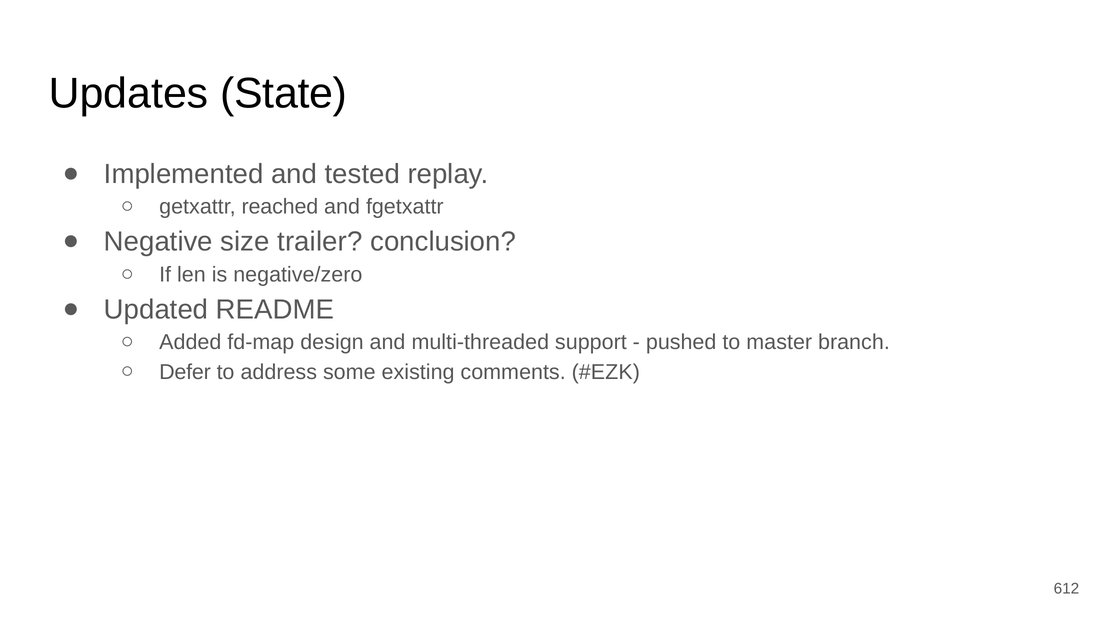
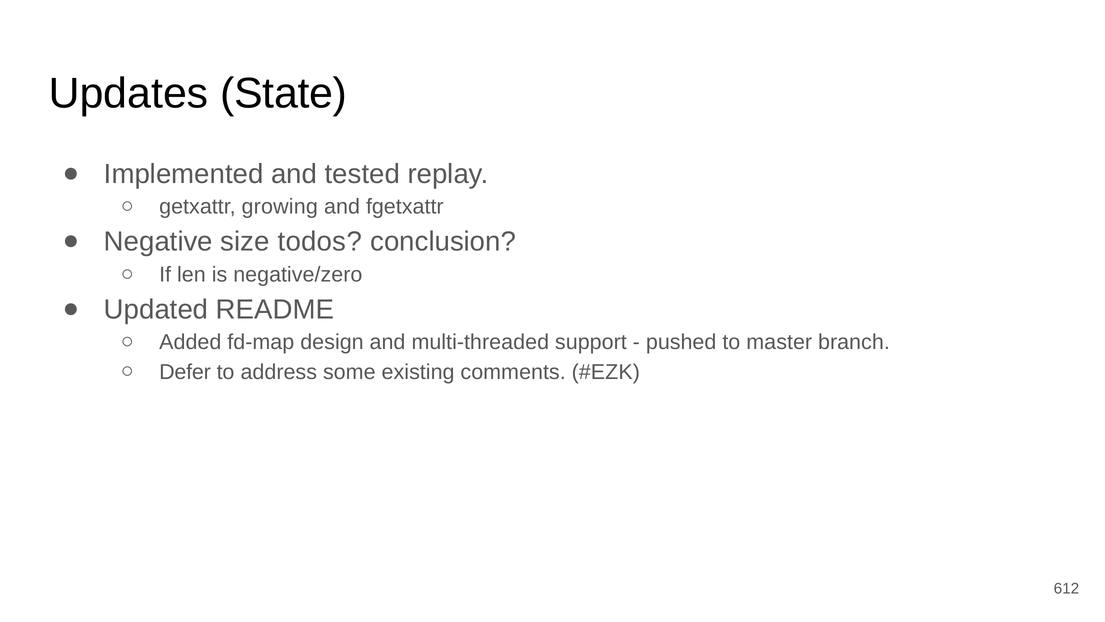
reached: reached -> growing (280, 207)
trailer: trailer -> todos (320, 242)
